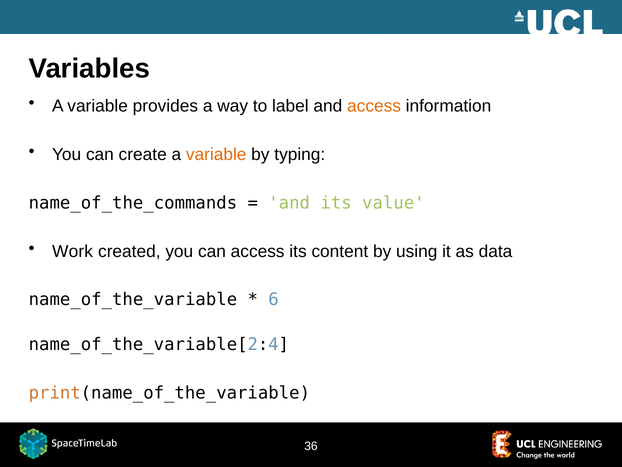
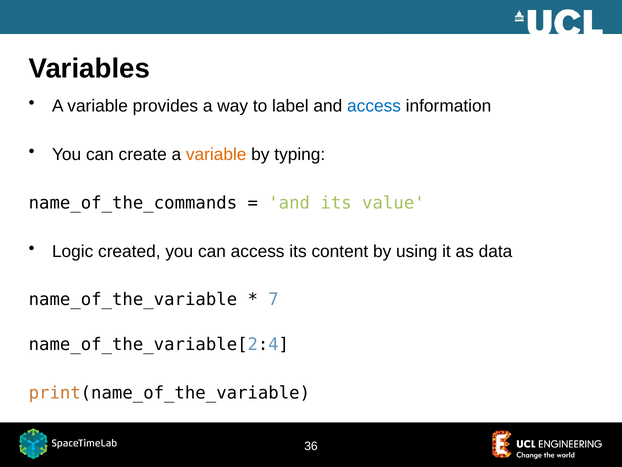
access colour: orange -> blue (374, 106)
Work: Work -> Logic (73, 251)
6: 6 -> 7 (274, 299)
